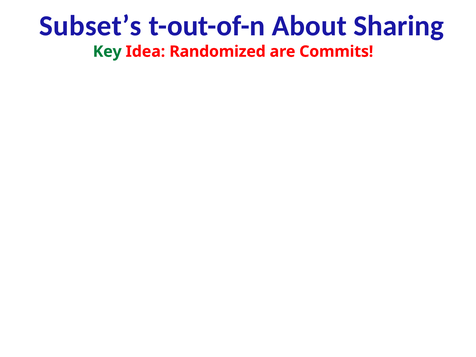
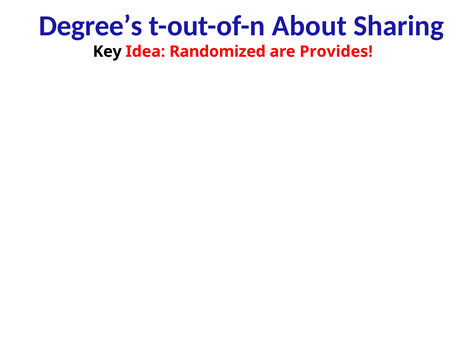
Subset’s: Subset’s -> Degree’s (91, 26)
Key colour: green -> black (107, 52)
Commits: Commits -> Provides (336, 52)
